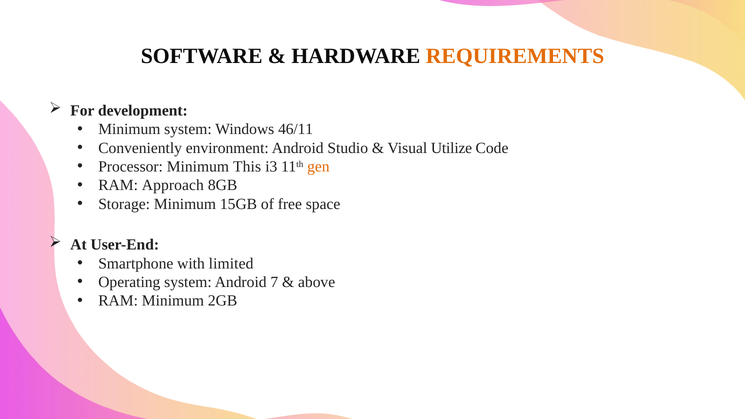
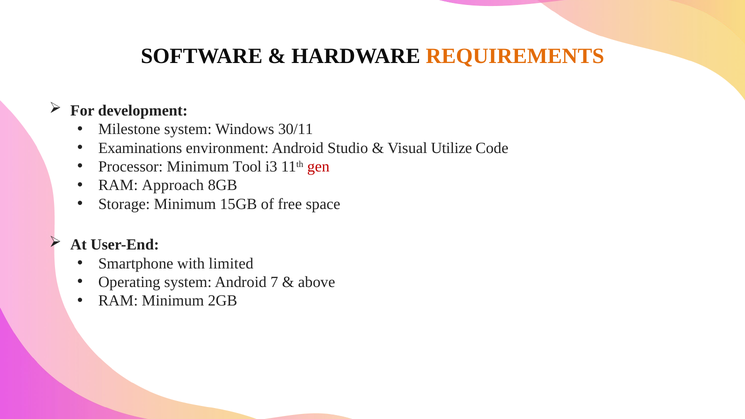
Minimum: Minimum -> Milestone (129, 129)
46/11: 46/11 -> 30/11 (296, 129)
Conveniently: Conveniently -> Examinations (140, 148)
This: This -> Tool (247, 167)
gen colour: orange -> red (318, 167)
